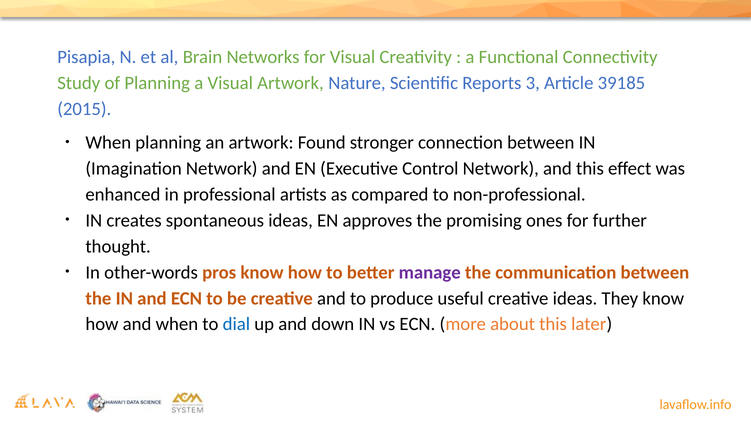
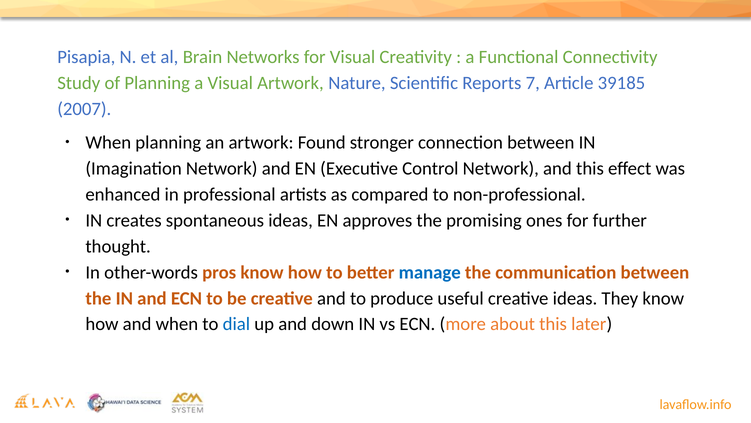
3: 3 -> 7 (533, 83)
2015: 2015 -> 2007 (84, 109)
manage colour: purple -> blue (430, 272)
